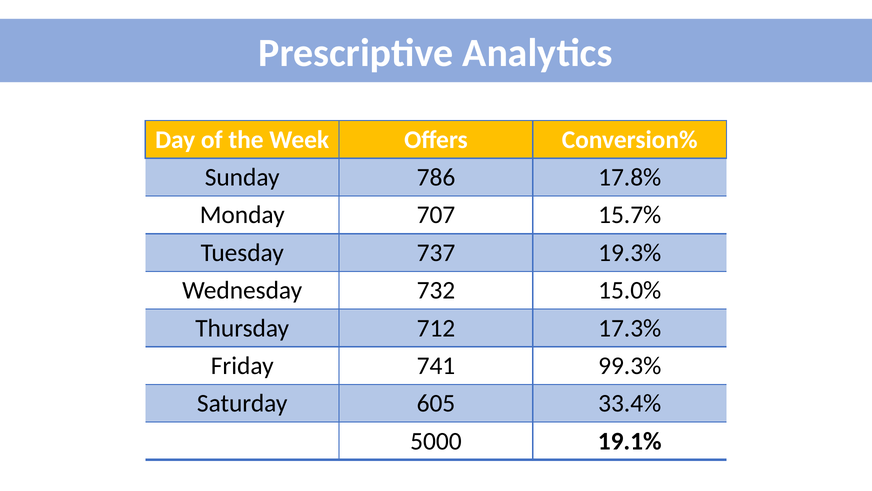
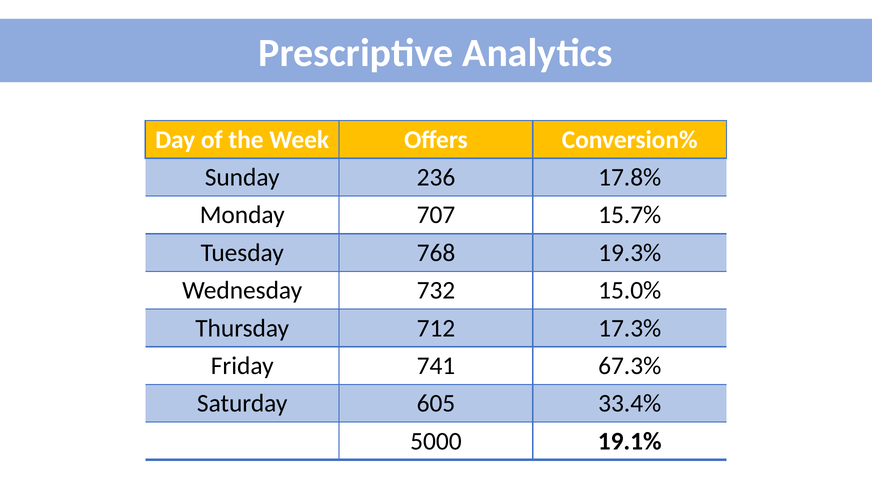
786: 786 -> 236 (436, 177)
737: 737 -> 768 (436, 253)
99.3%: 99.3% -> 67.3% (630, 365)
